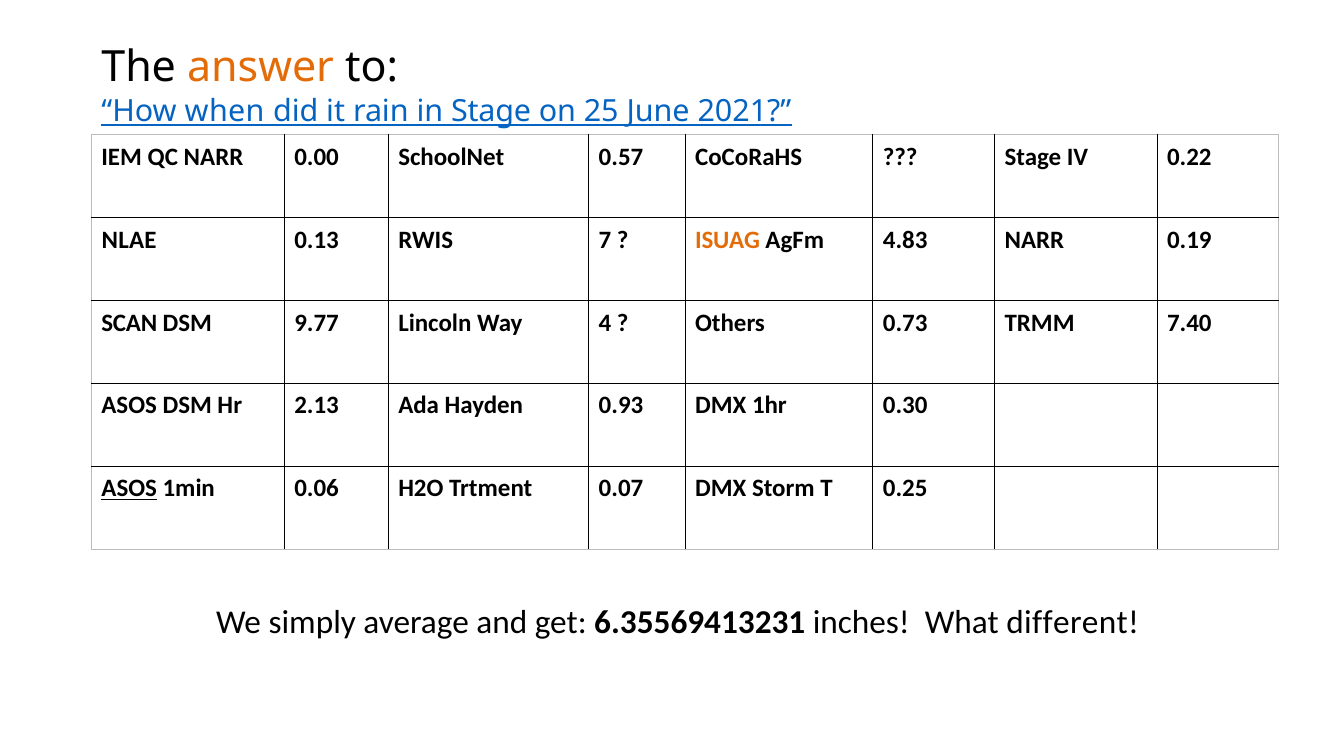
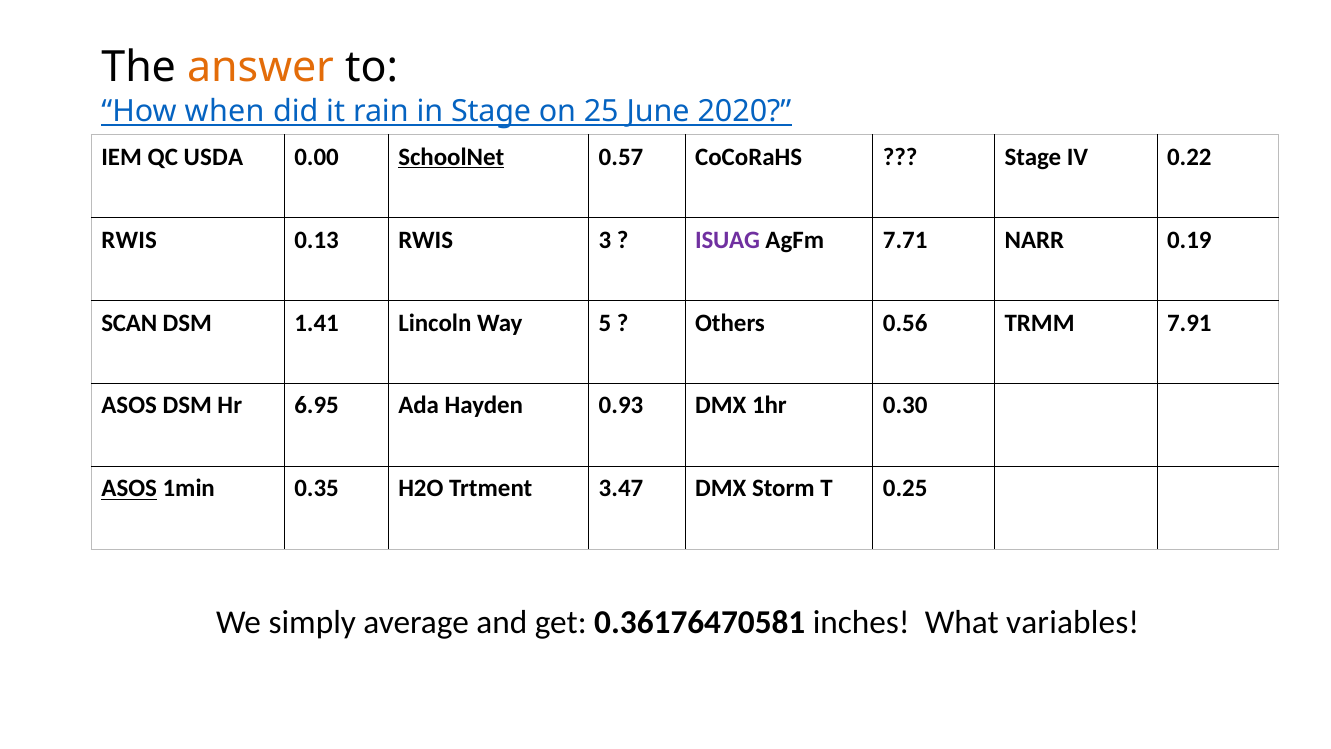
2021: 2021 -> 2020 (744, 111)
QC NARR: NARR -> USDA (213, 157)
SchoolNet underline: none -> present (451, 157)
NLAE: NLAE -> RWIS (129, 240)
7: 7 -> 3 (605, 240)
ISUAG colour: orange -> purple (728, 240)
4.83: 4.83 -> 7.71 (905, 240)
9.77: 9.77 -> 1.41 (317, 323)
4: 4 -> 5 (605, 323)
0.73: 0.73 -> 0.56 (905, 323)
7.40: 7.40 -> 7.91 (1189, 323)
2.13: 2.13 -> 6.95 (317, 405)
0.06: 0.06 -> 0.35 (317, 488)
0.07: 0.07 -> 3.47 (621, 488)
6.35569413231: 6.35569413231 -> 0.36176470581 (700, 623)
different: different -> variables (1073, 623)
